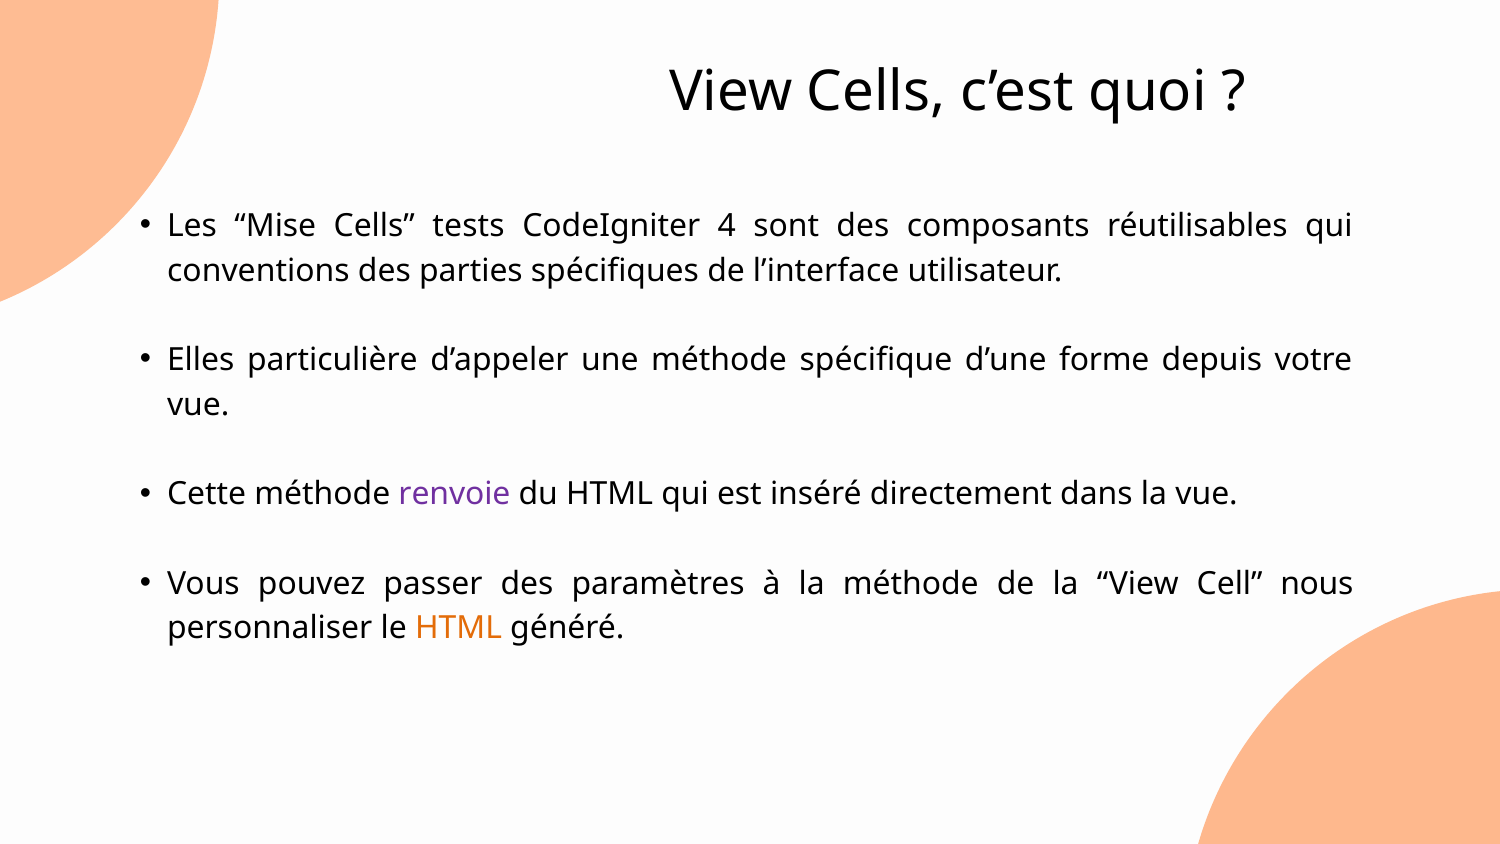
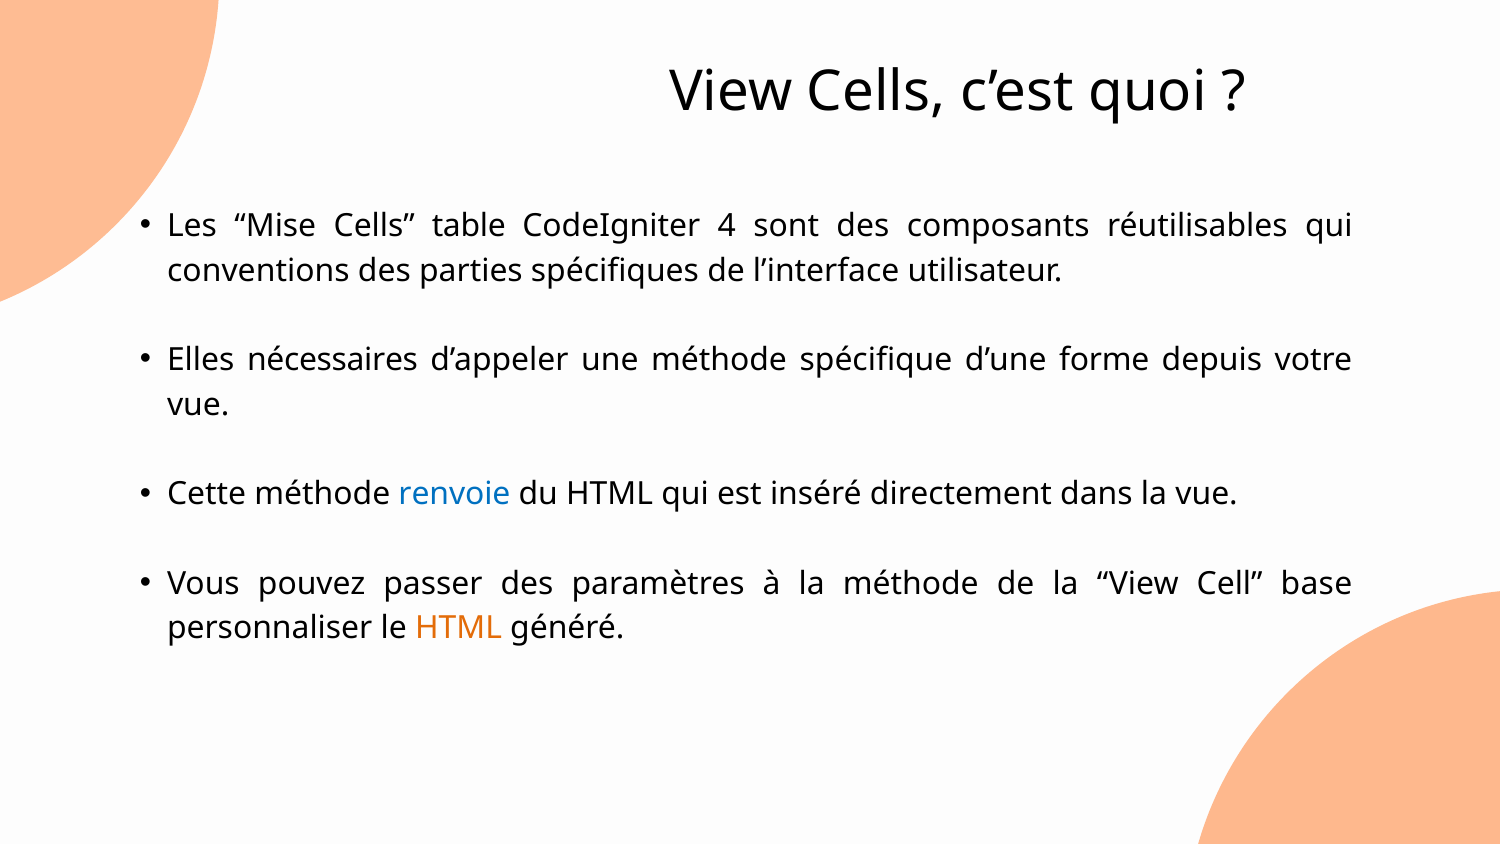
tests: tests -> table (469, 226)
particulière: particulière -> nécessaires (332, 360)
renvoie colour: purple -> blue (454, 494)
nous: nous -> base (1316, 583)
